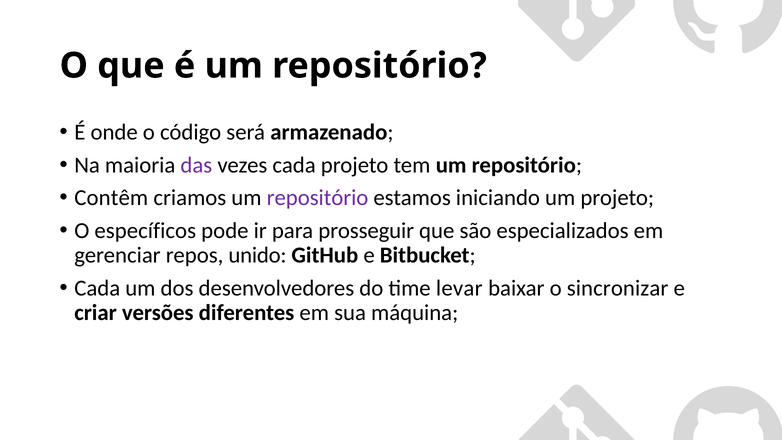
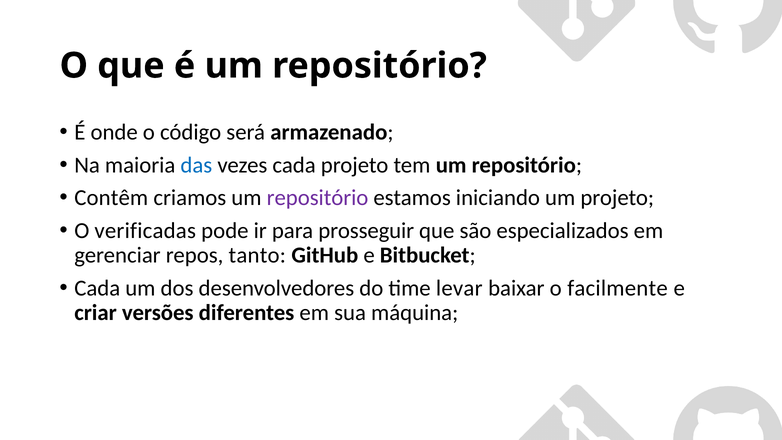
das colour: purple -> blue (196, 165)
específicos: específicos -> verificadas (145, 231)
unido: unido -> tanto (257, 255)
sincronizar: sincronizar -> facilmente (618, 288)
